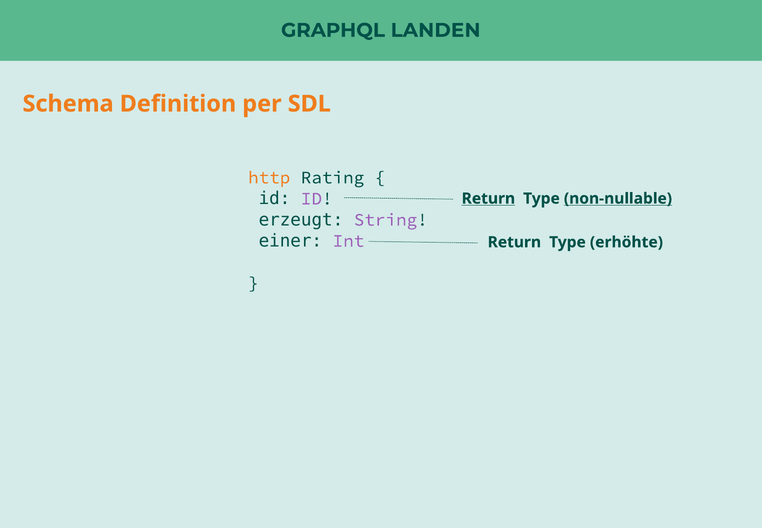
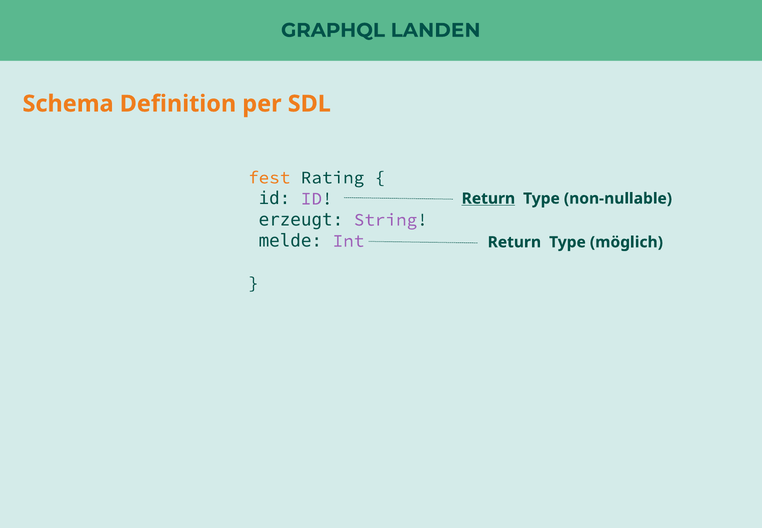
http: http -> fest (269, 177)
non-nullable underline: present -> none (618, 198)
einer: einer -> melde (290, 241)
erhöhte: erhöhte -> möglich (626, 242)
